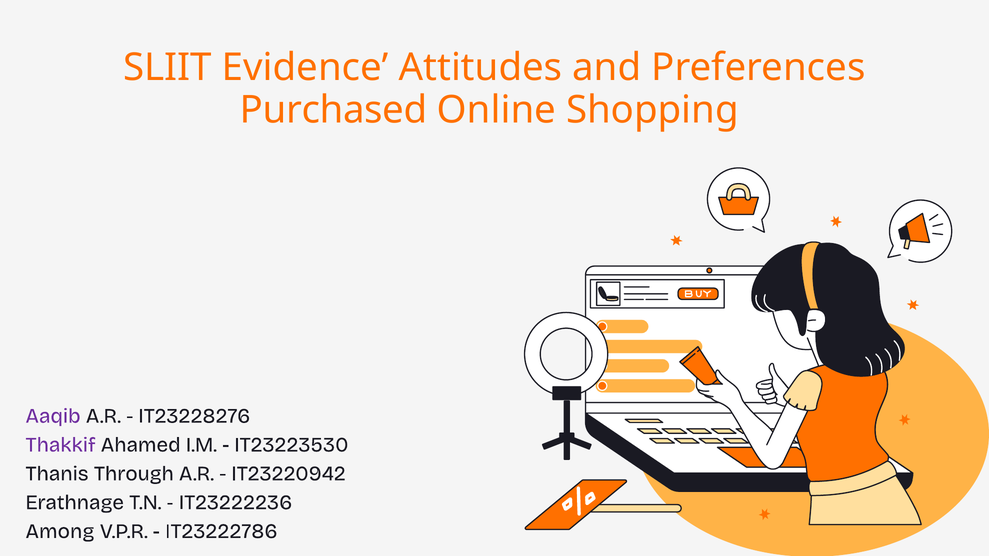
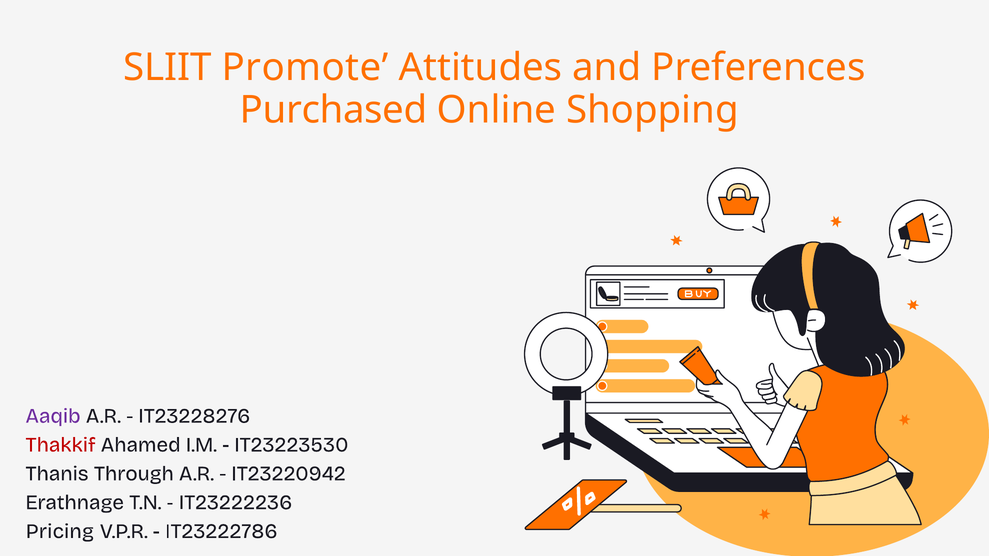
Evidence: Evidence -> Promote (305, 68)
Thakkif colour: purple -> red (61, 445)
Among: Among -> Pricing (60, 531)
